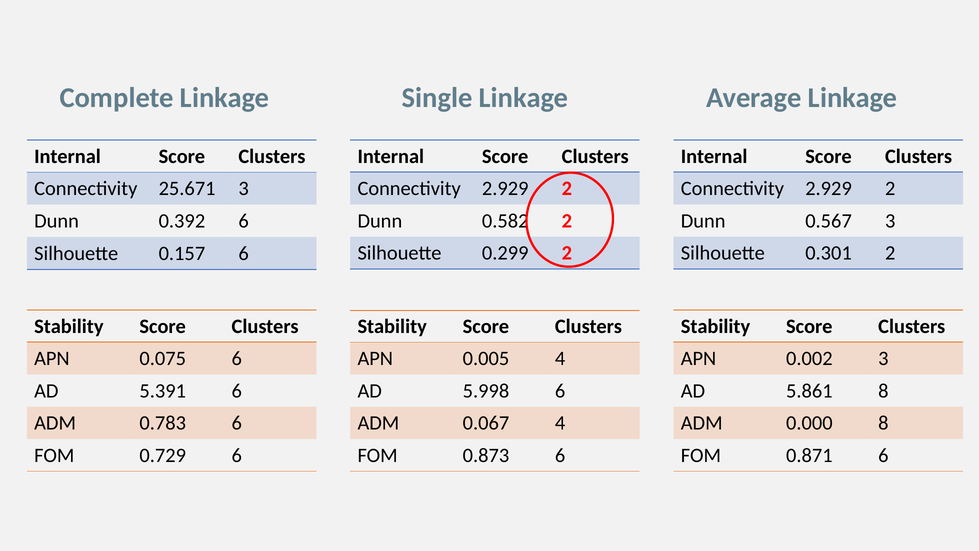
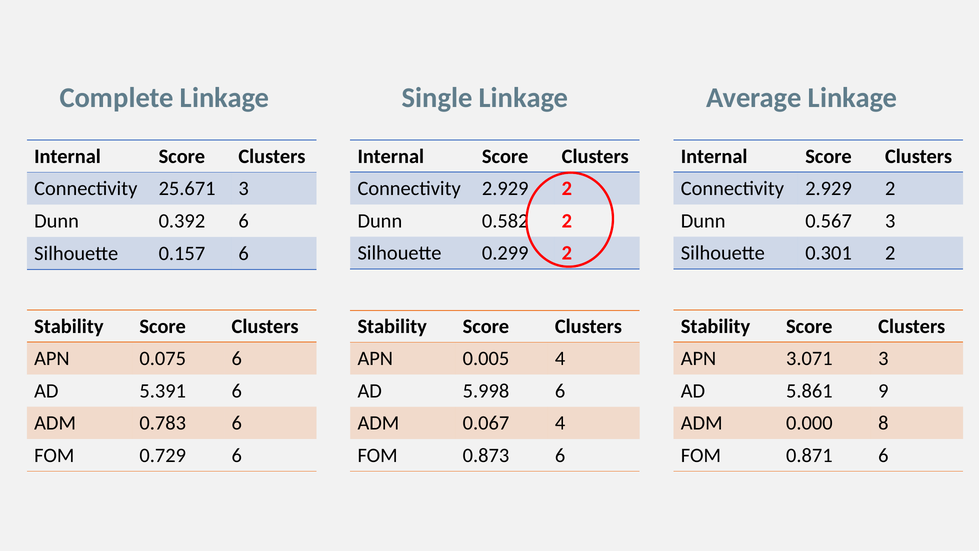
0.002: 0.002 -> 3.071 (809, 358)
5.861 8: 8 -> 9 (883, 391)
